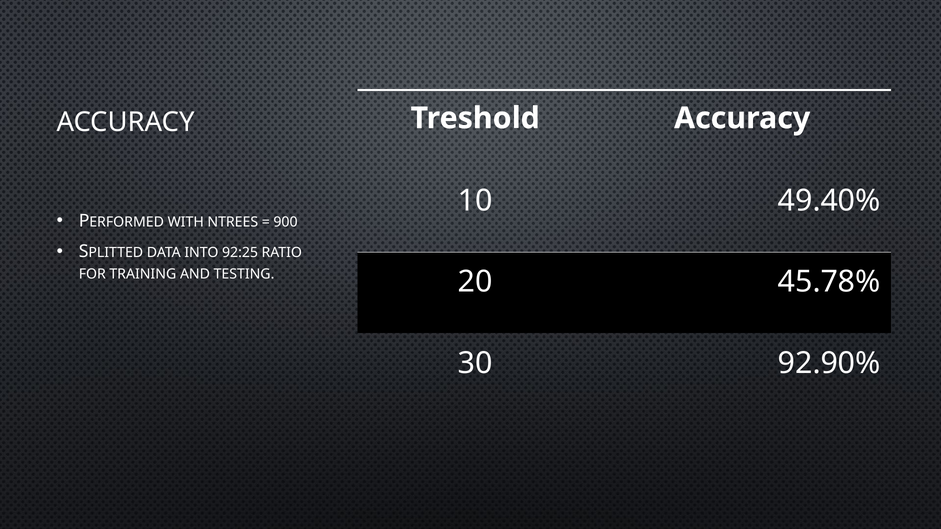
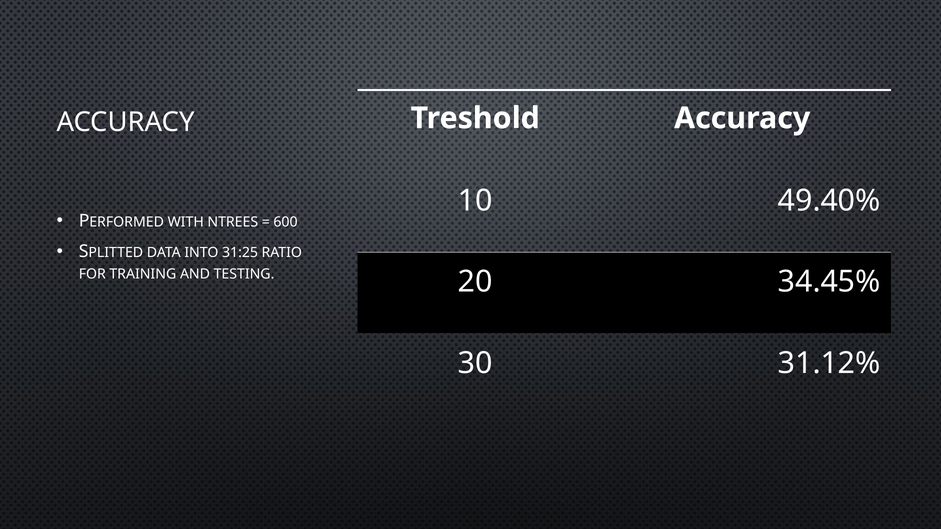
900: 900 -> 600 (286, 222)
92:25: 92:25 -> 31:25 (240, 253)
45.78%: 45.78% -> 34.45% (829, 282)
92.90%: 92.90% -> 31.12% (829, 363)
